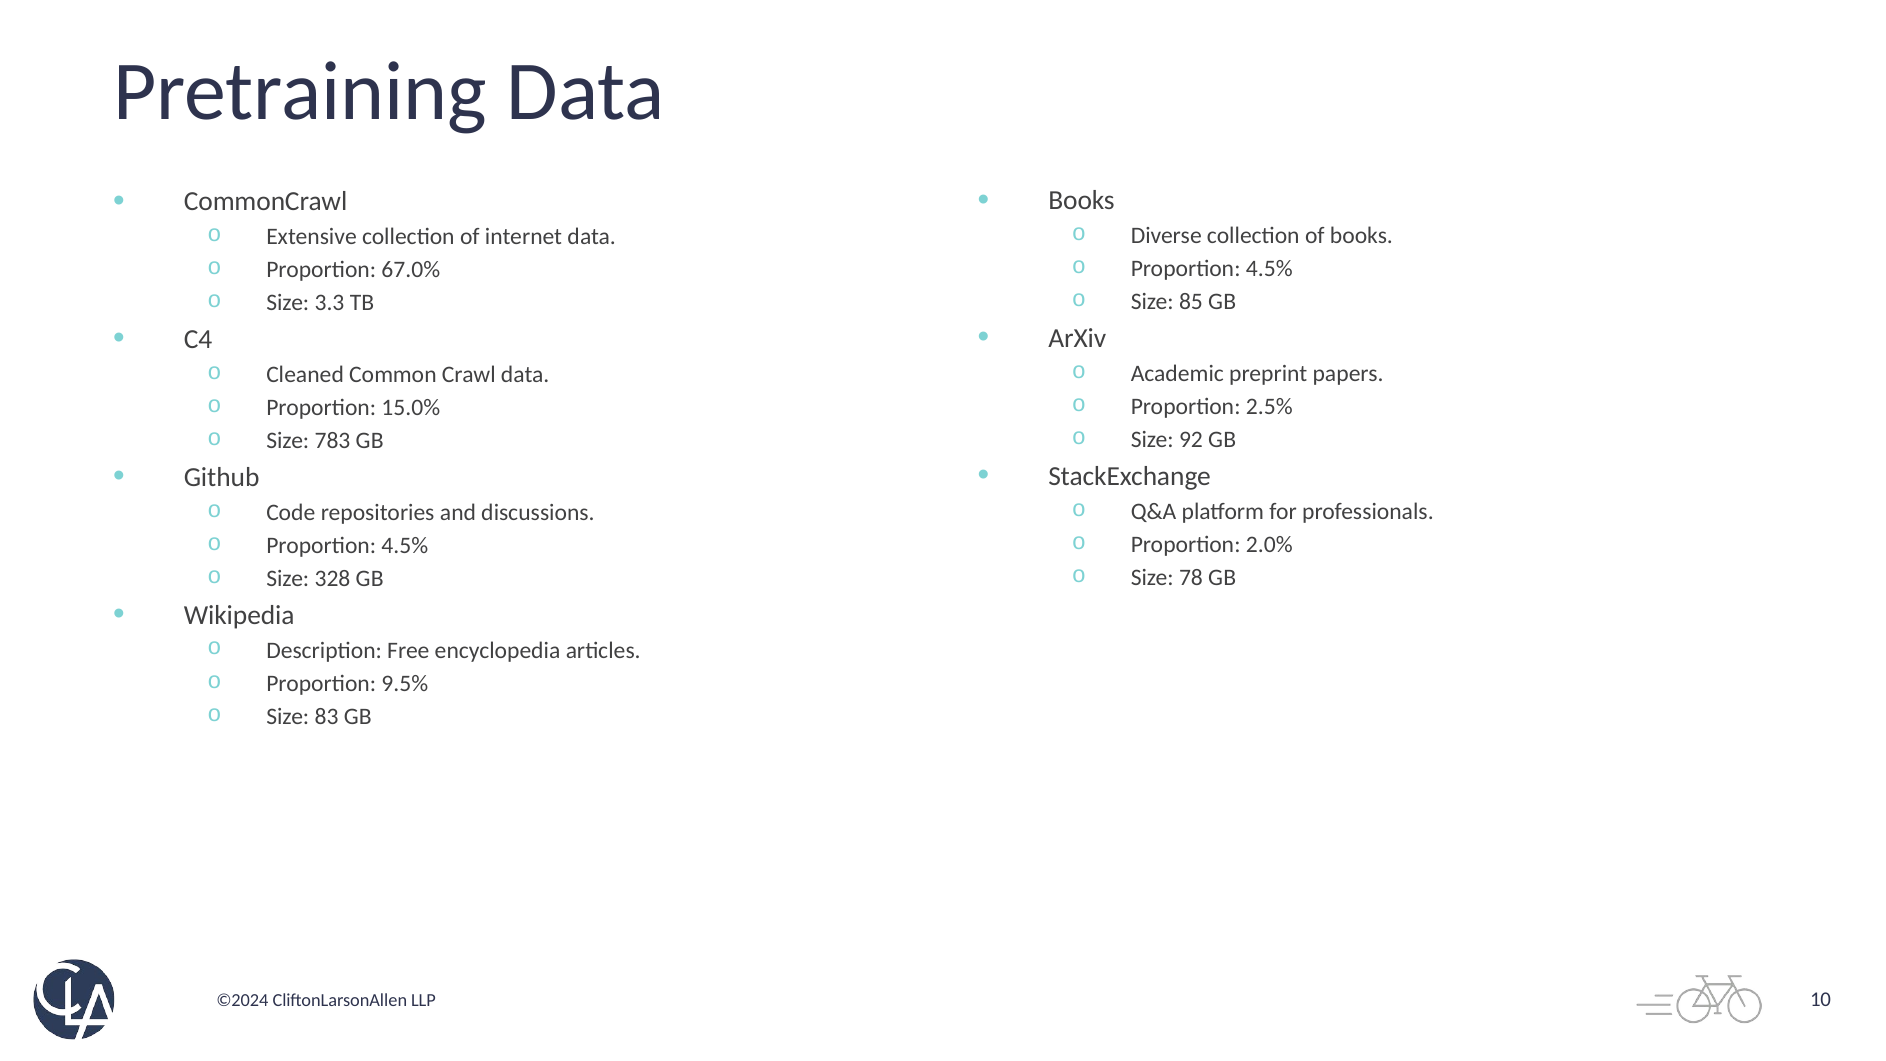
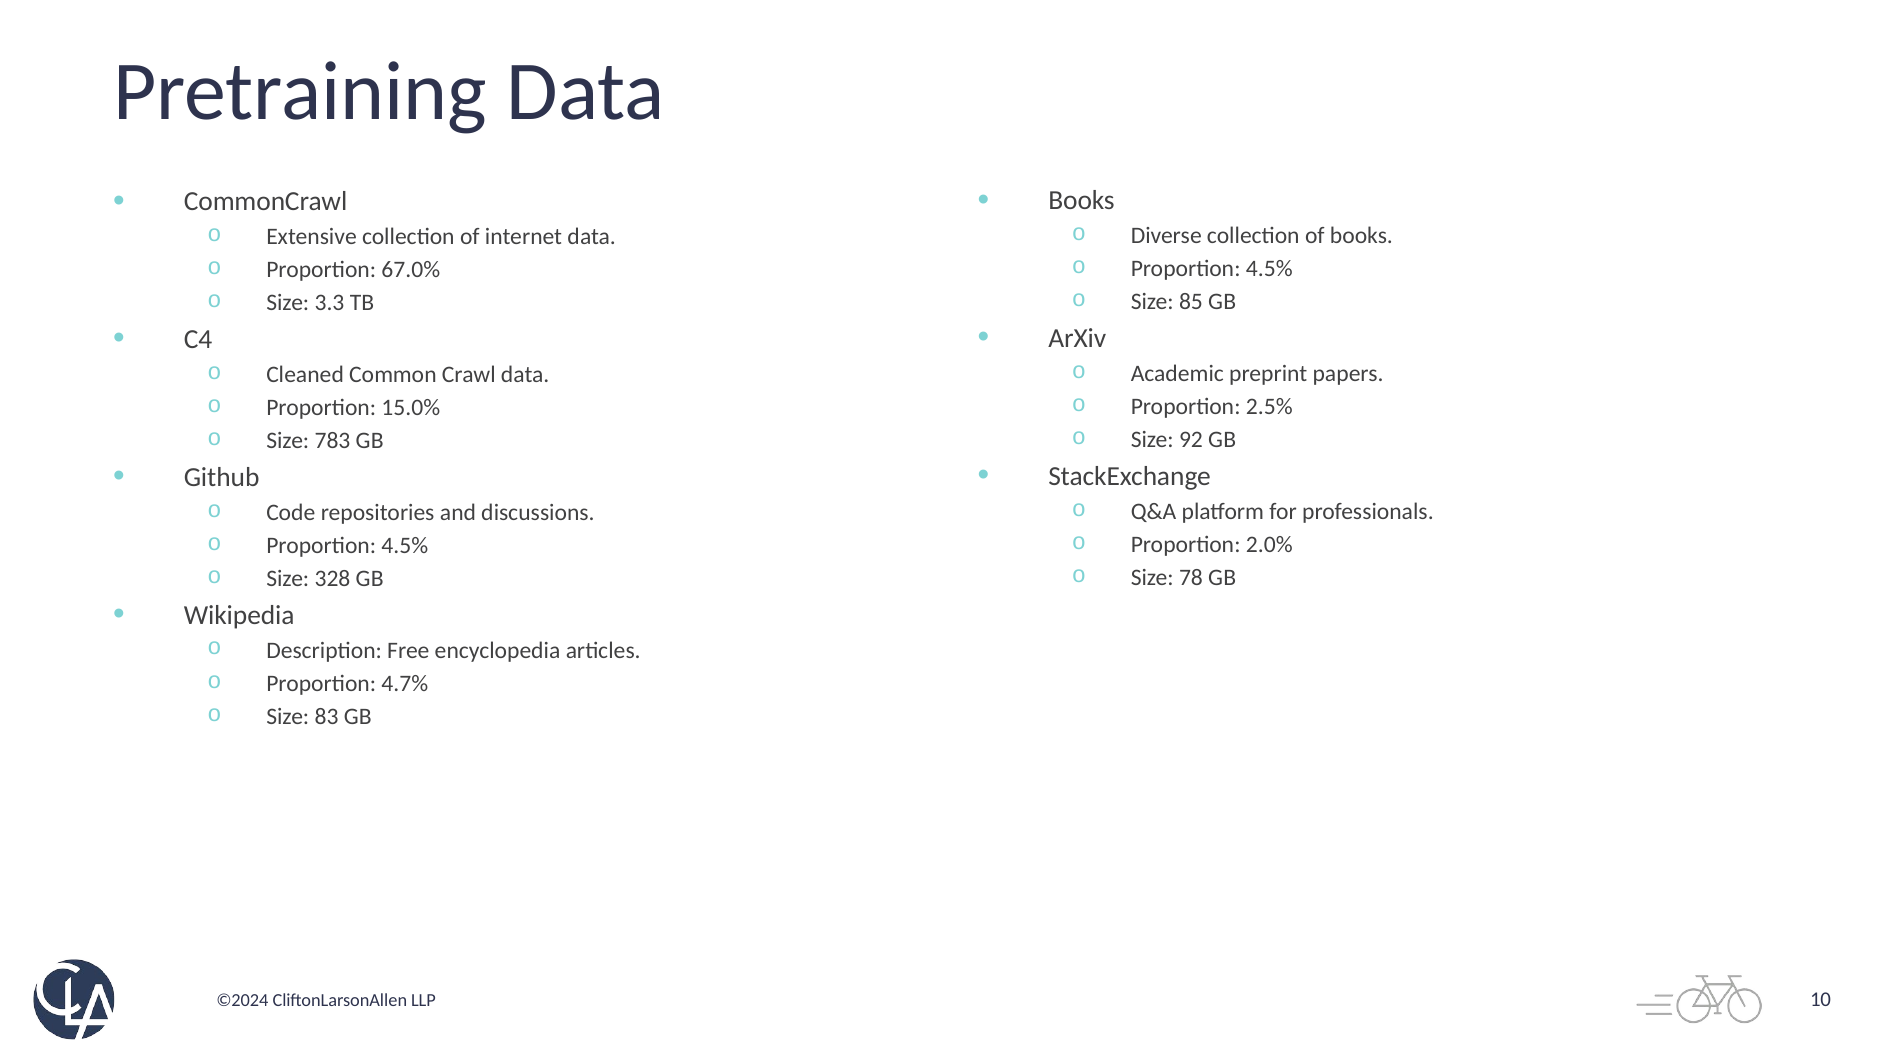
9.5%: 9.5% -> 4.7% (405, 683)
